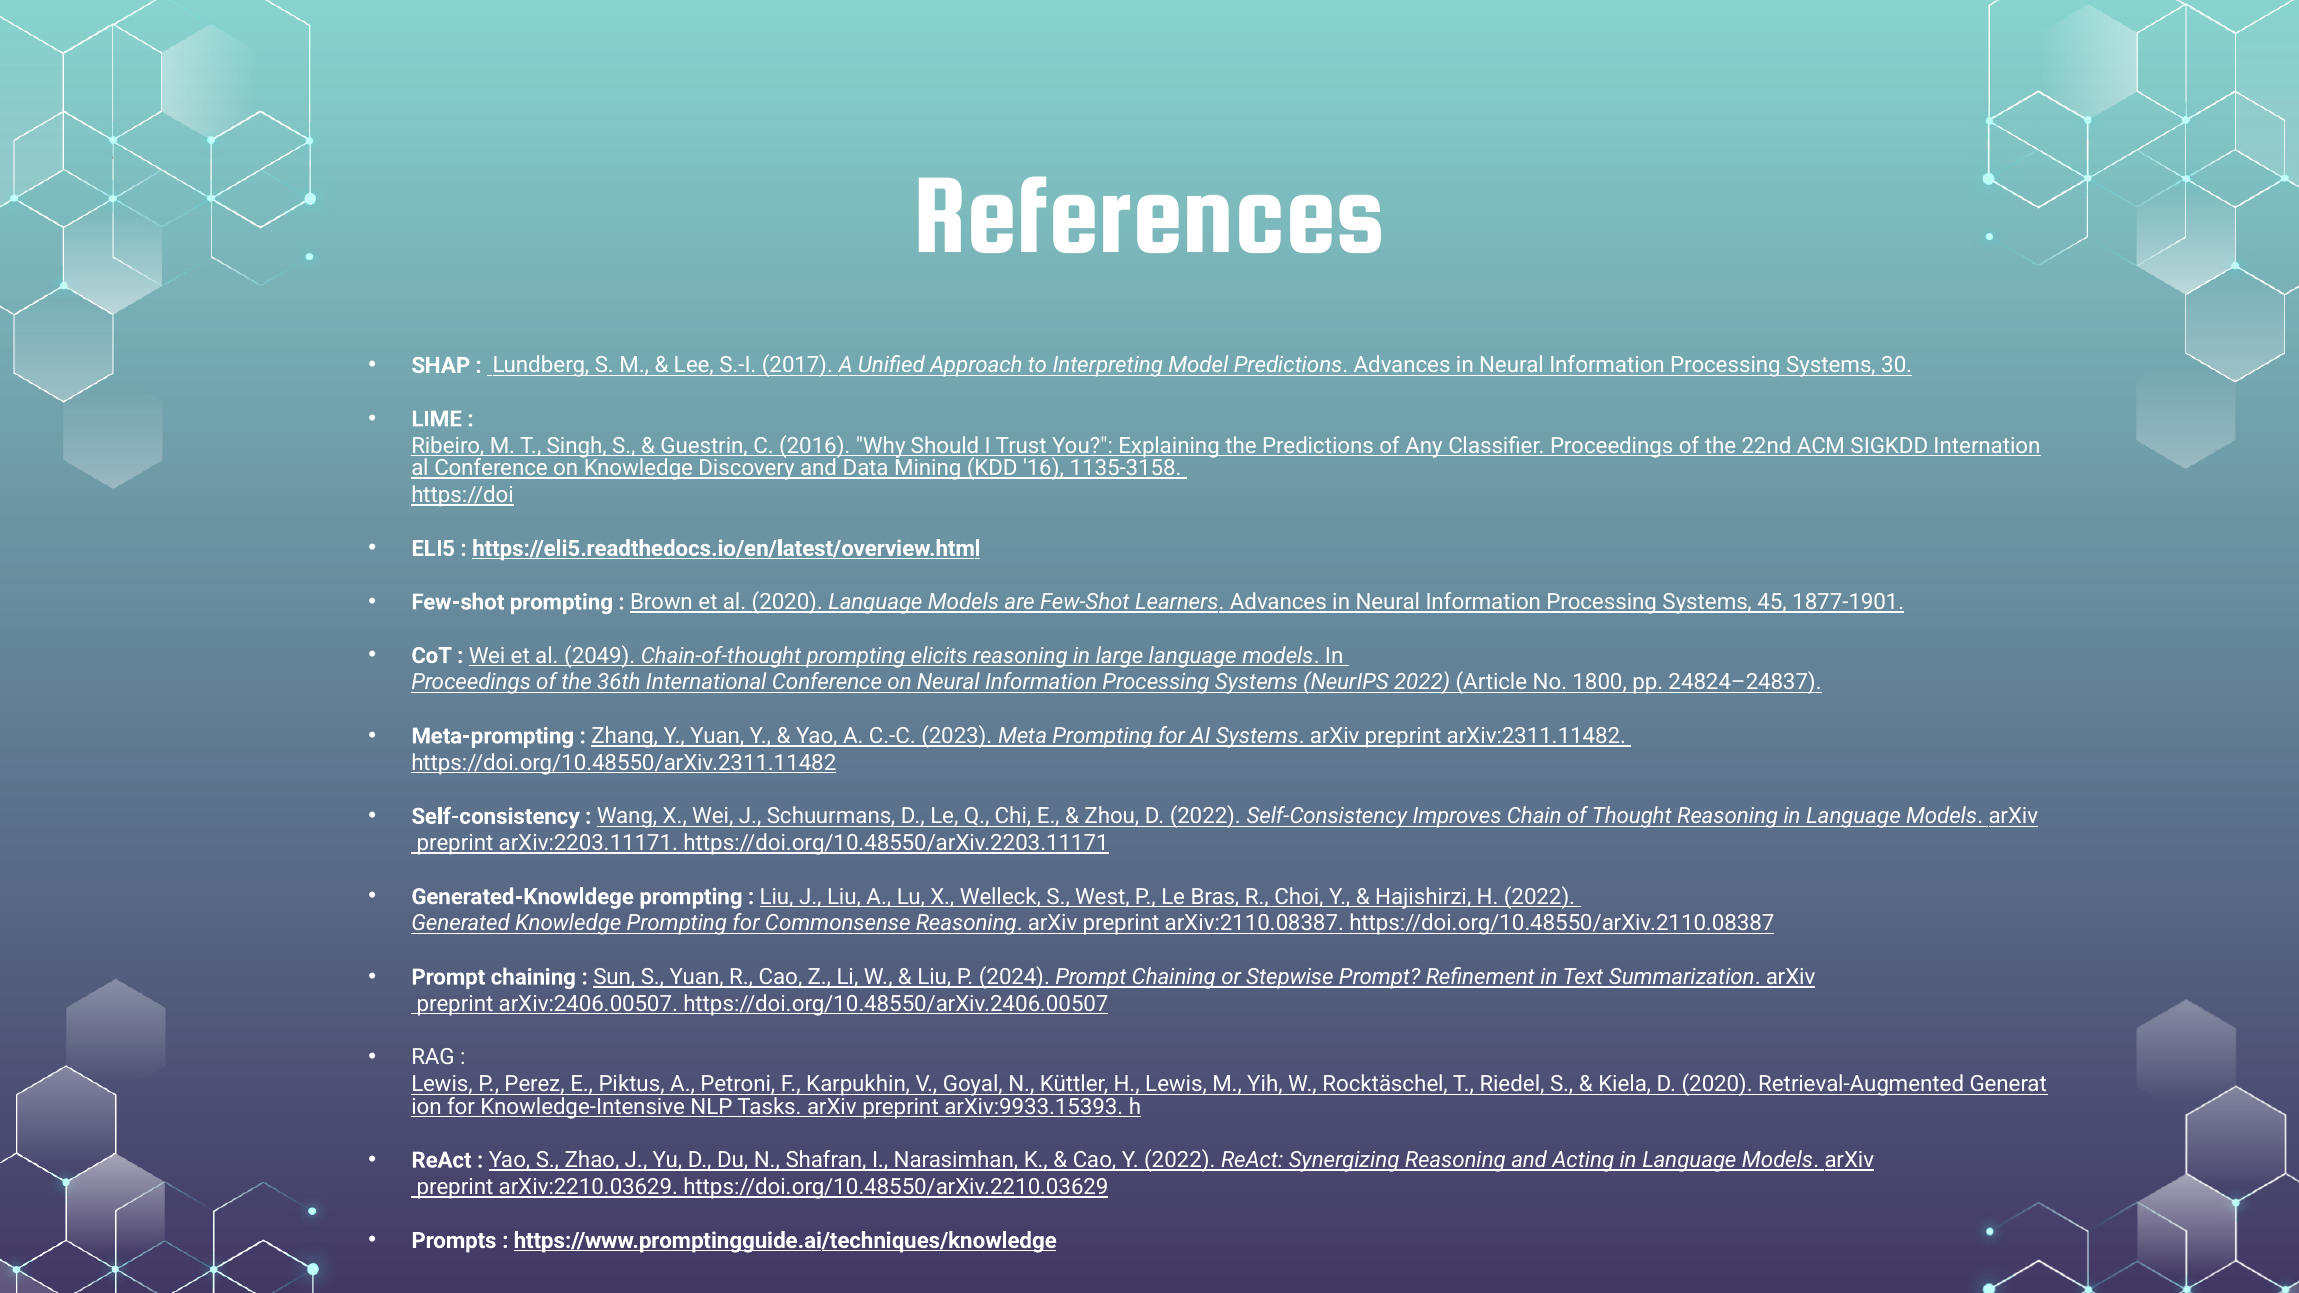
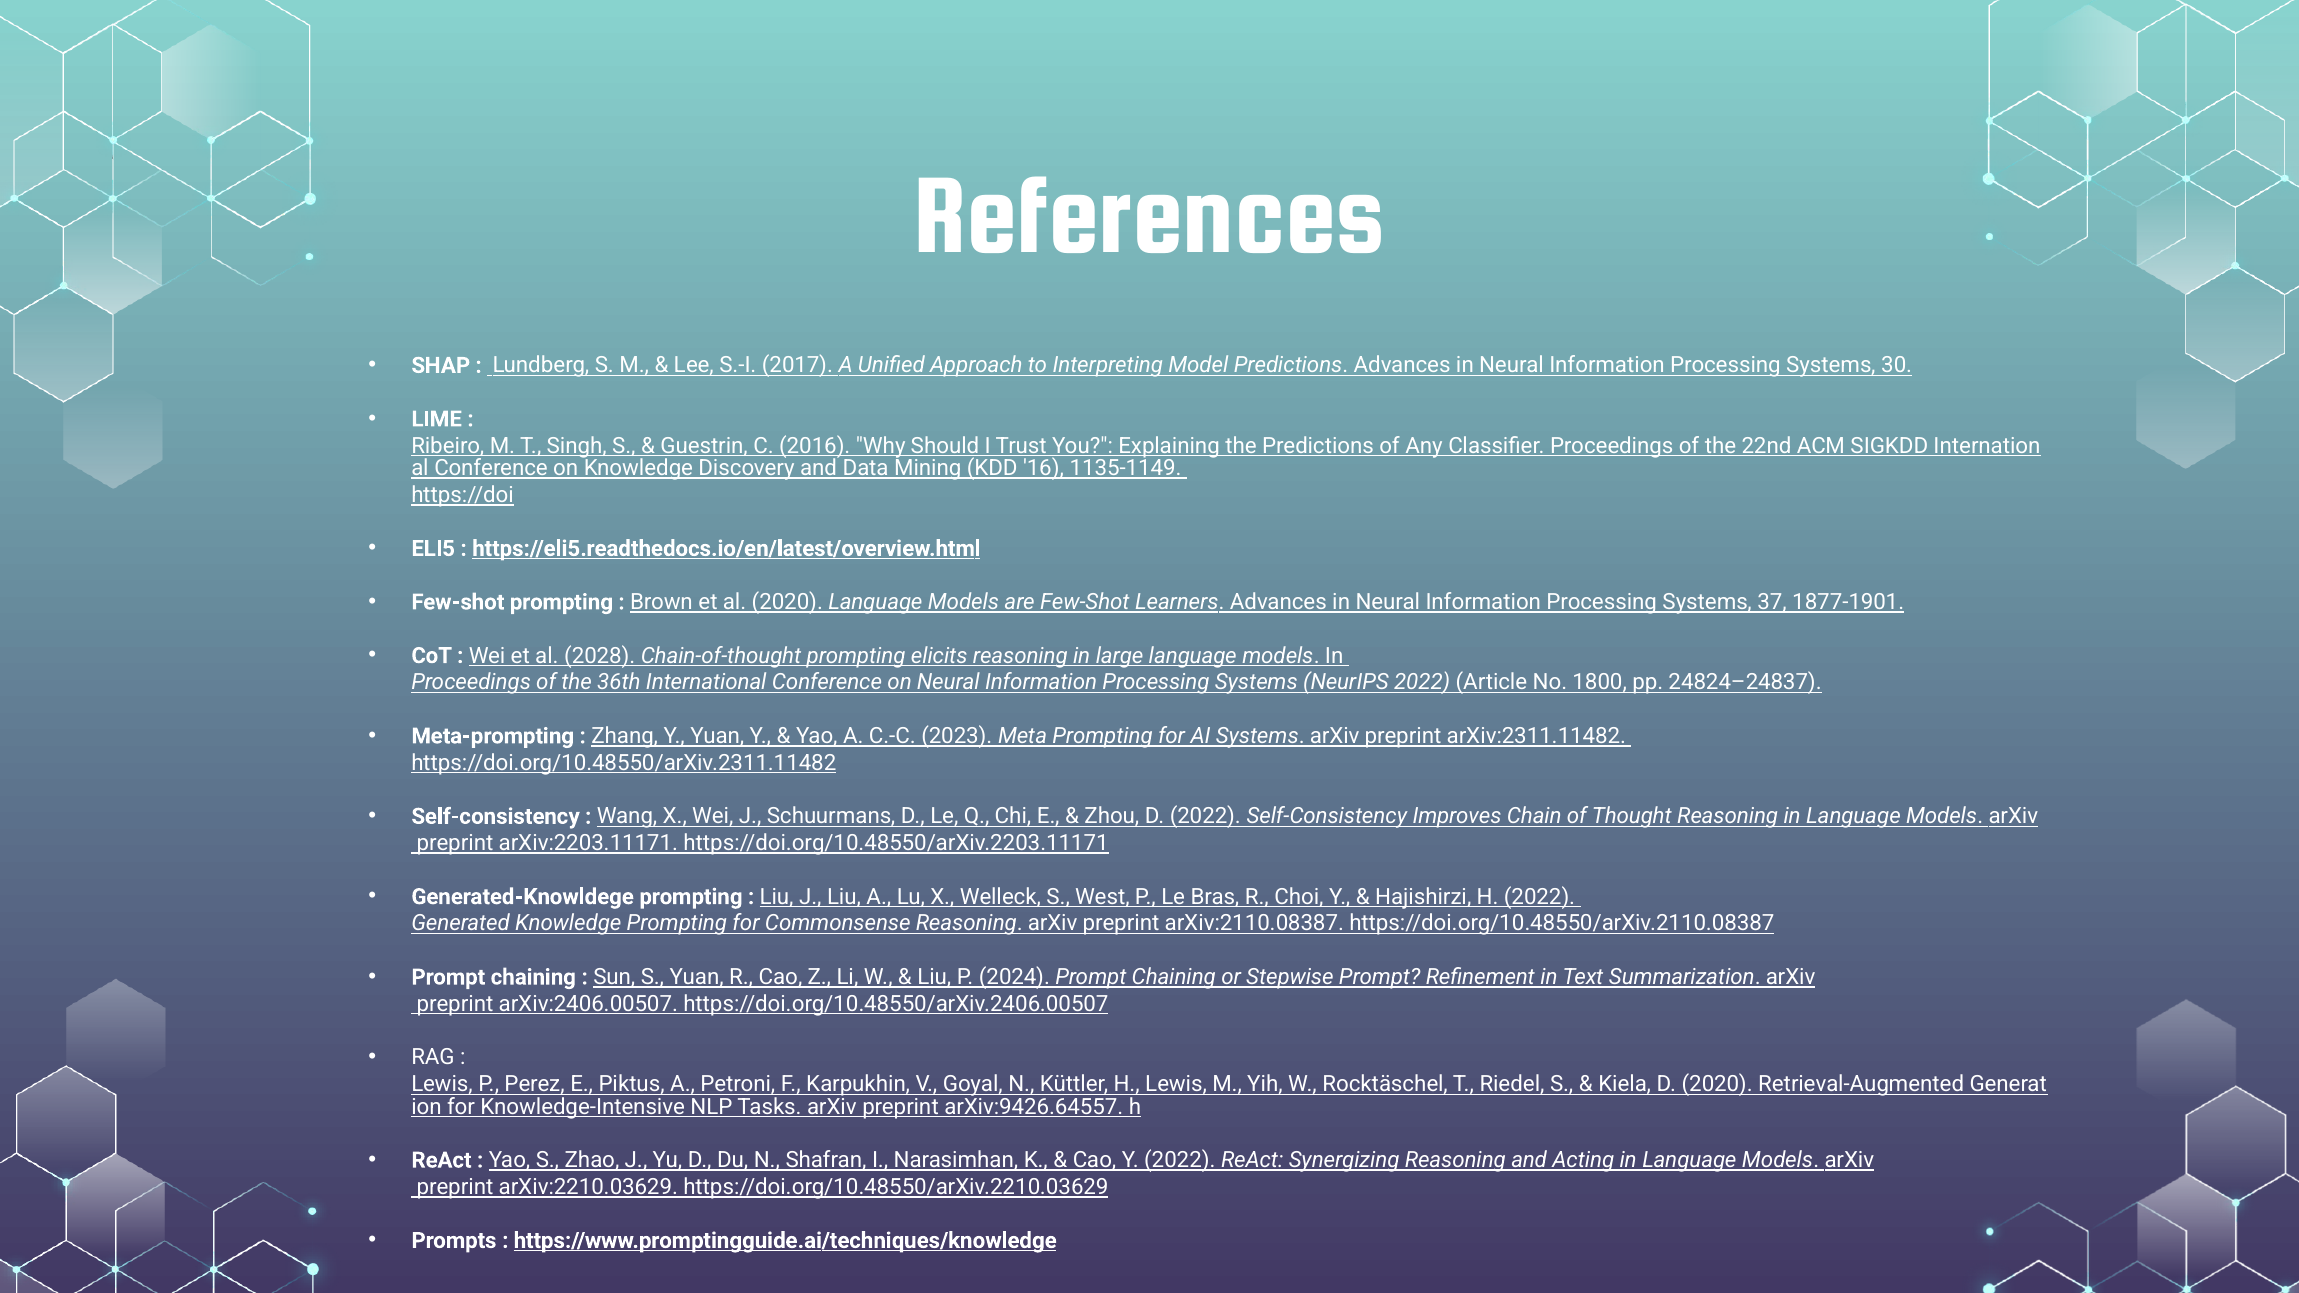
1135-3158: 1135-3158 -> 1135-1149 (1126, 468)
45: 45 -> 37 (1772, 602)
2049: 2049 -> 2028 (600, 656)
arXiv:9933.15393: arXiv:9933.15393 -> arXiv:9426.64557 (1034, 1107)
